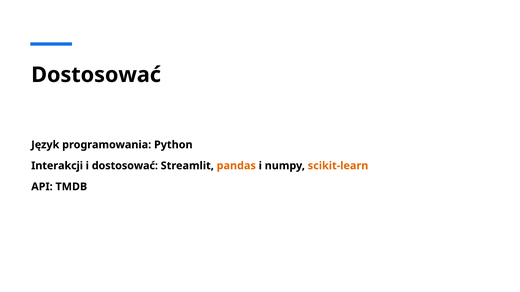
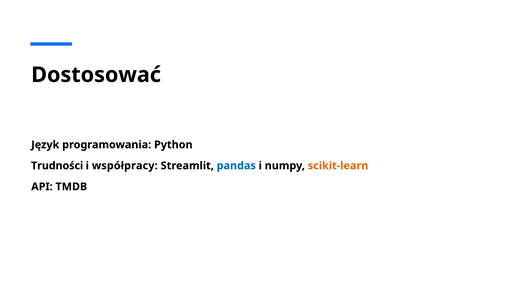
Interakcji: Interakcji -> Trudności (57, 166)
i dostosować: dostosować -> współpracy (125, 166)
pandas colour: orange -> blue (236, 166)
